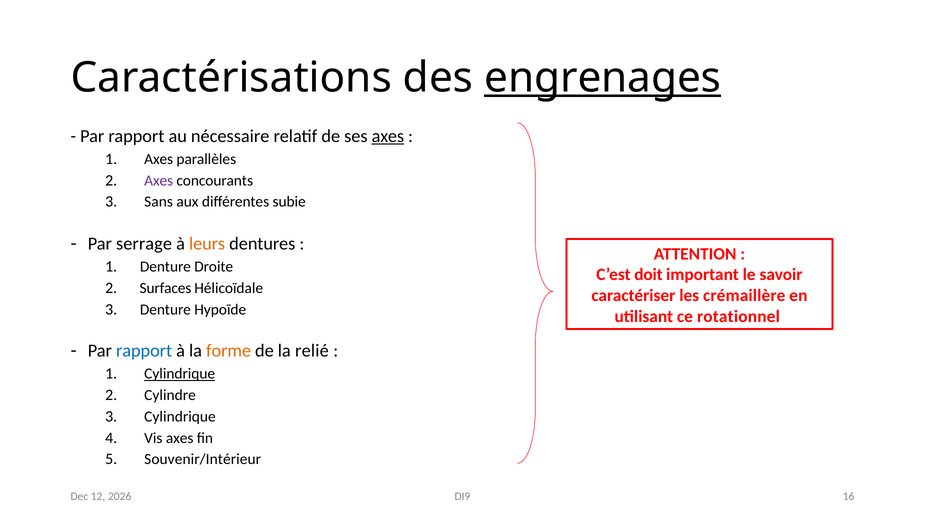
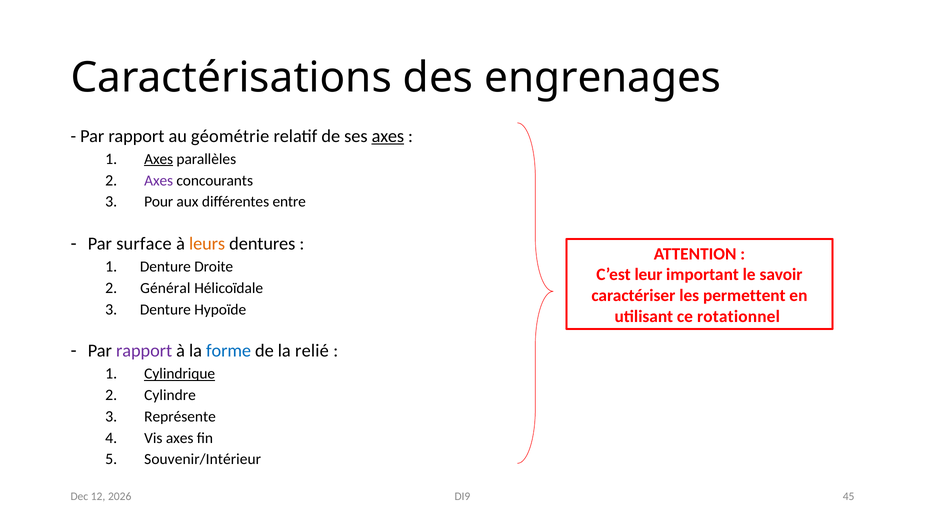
engrenages underline: present -> none (603, 78)
nécessaire: nécessaire -> géométrie (230, 136)
Axes underline: none -> present (159, 159)
Sans: Sans -> Pour (159, 202)
subie: subie -> entre (289, 202)
serrage: serrage -> surface (144, 244)
doit: doit -> leur (648, 275)
Surfaces: Surfaces -> Général (165, 289)
crémaillère: crémaillère -> permettent (744, 296)
rapport colour: blue -> purple (144, 351)
forme colour: orange -> blue (229, 351)
Cylindrique: Cylindrique -> Représente (180, 417)
16: 16 -> 45 (849, 497)
